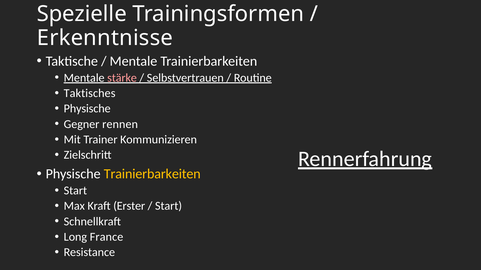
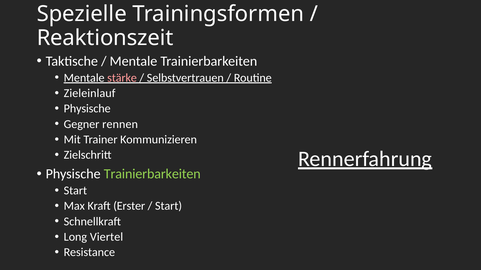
Erkenntnisse: Erkenntnisse -> Reaktionszeit (105, 38)
Taktisches: Taktisches -> Zieleinlauf (90, 93)
Trainierbarkeiten colour: yellow -> light green (152, 174)
France: France -> Viertel (107, 237)
